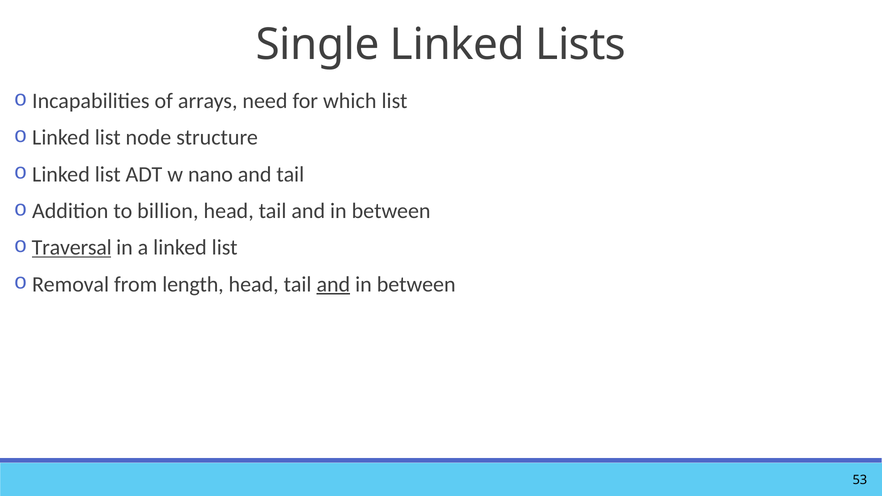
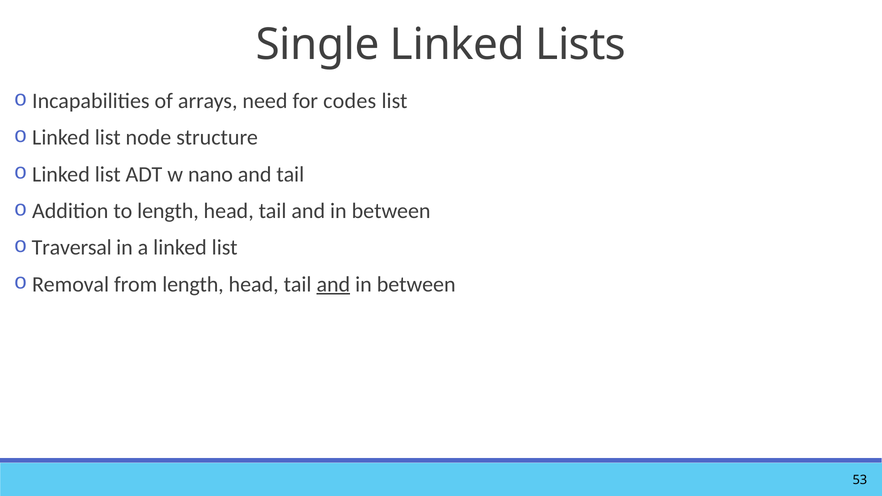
which: which -> codes (350, 101)
to billion: billion -> length (168, 211)
Traversal underline: present -> none (72, 248)
